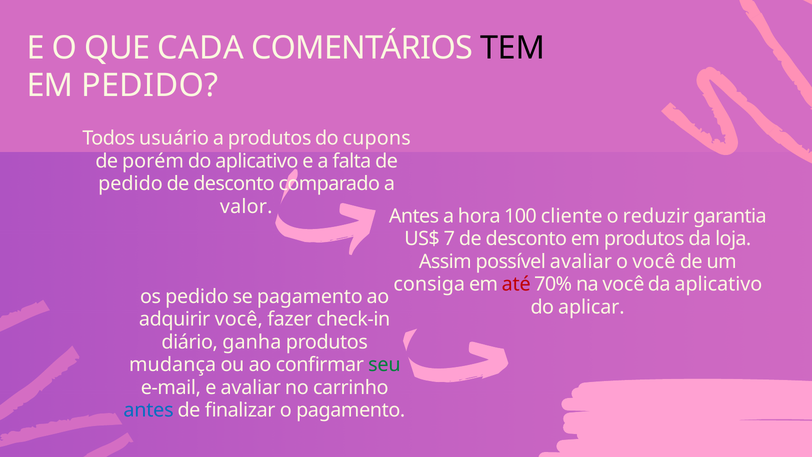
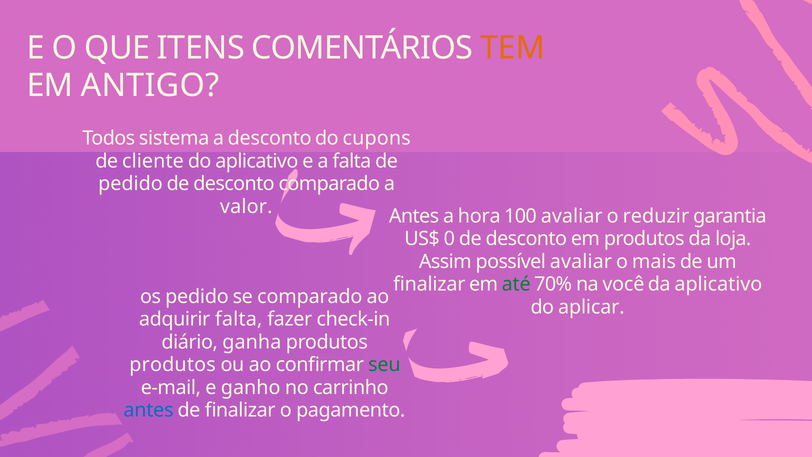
CADA: CADA -> ITENS (201, 48)
TEM colour: black -> orange (513, 48)
EM PEDIDO: PEDIDO -> ANTIGO (150, 85)
usuário: usuário -> sistema (174, 138)
a produtos: produtos -> desconto (270, 138)
porém: porém -> cliente (153, 161)
100 cliente: cliente -> avaliar (572, 216)
7: 7 -> 0 (449, 239)
o você: você -> mais (654, 262)
consiga: consiga -> finalizar (429, 284)
até colour: red -> green (516, 284)
se pagamento: pagamento -> comparado (310, 296)
adquirir você: você -> falta (239, 319)
mudança: mudança -> produtos (173, 365)
e avaliar: avaliar -> ganho (251, 387)
